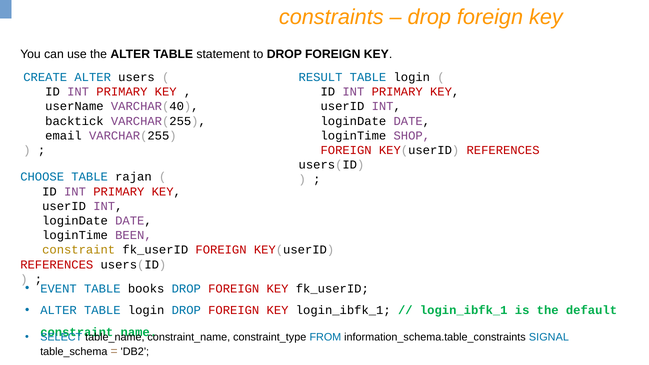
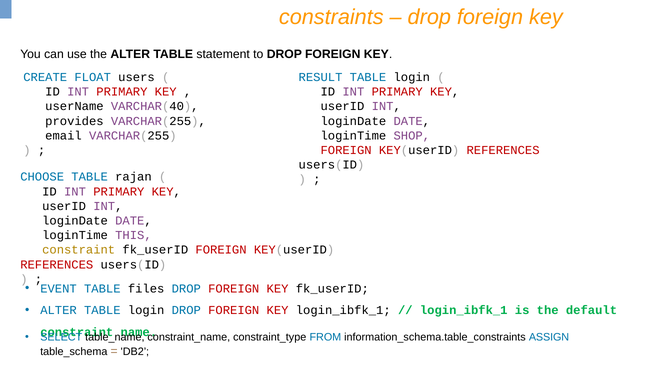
CREATE ALTER: ALTER -> FLOAT (93, 77)
backtick: backtick -> provides (74, 121)
BEEN: BEEN -> THIS (133, 235)
books: books -> files (146, 289)
SIGNAL: SIGNAL -> ASSIGN (549, 337)
